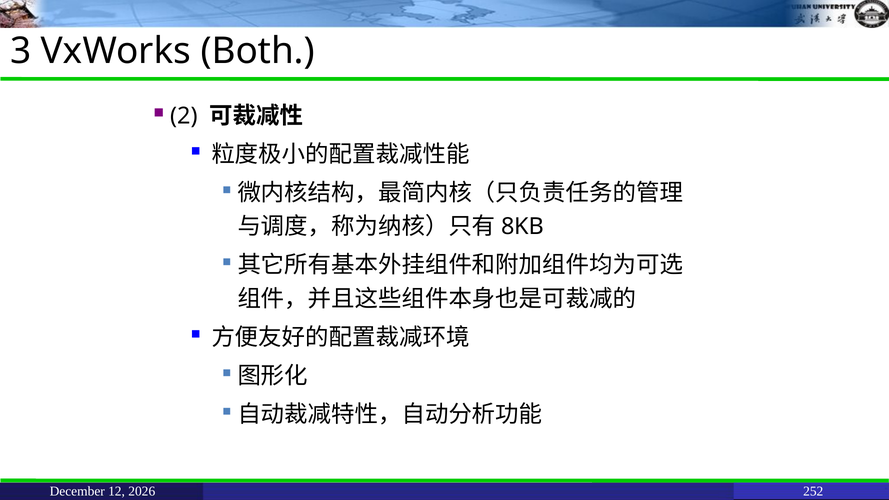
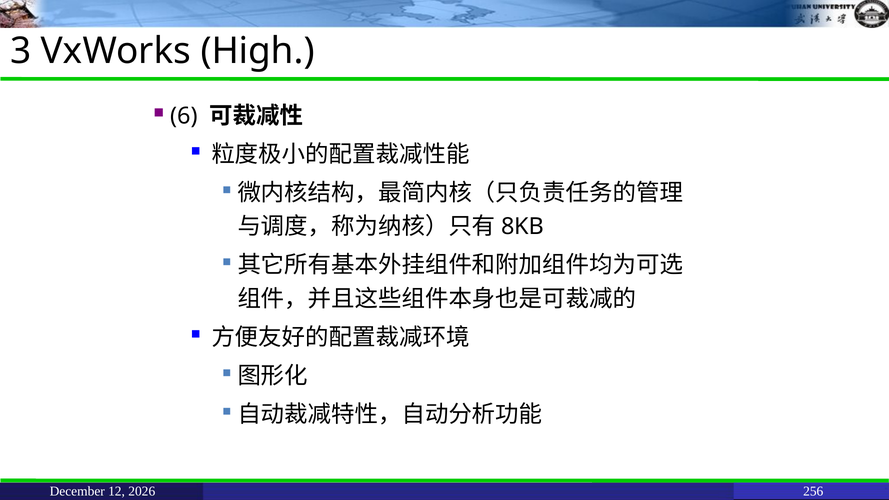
Both: Both -> High (258, 51)
2: 2 -> 6 (184, 116)
252: 252 -> 256 (813, 492)
